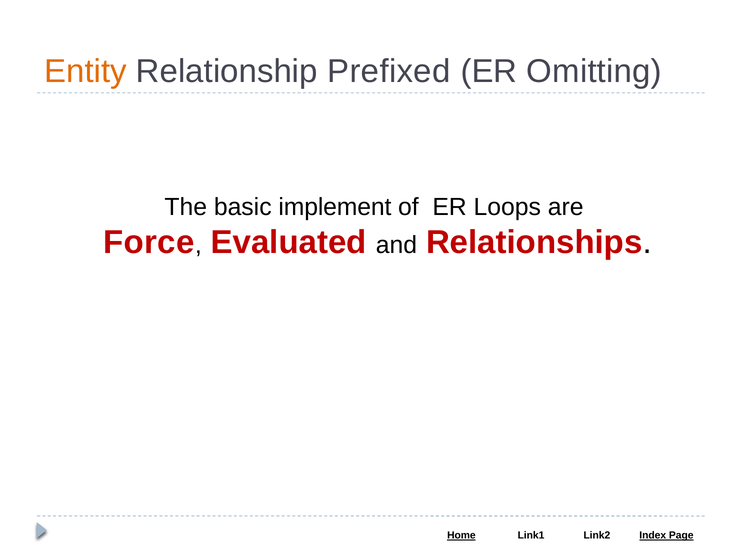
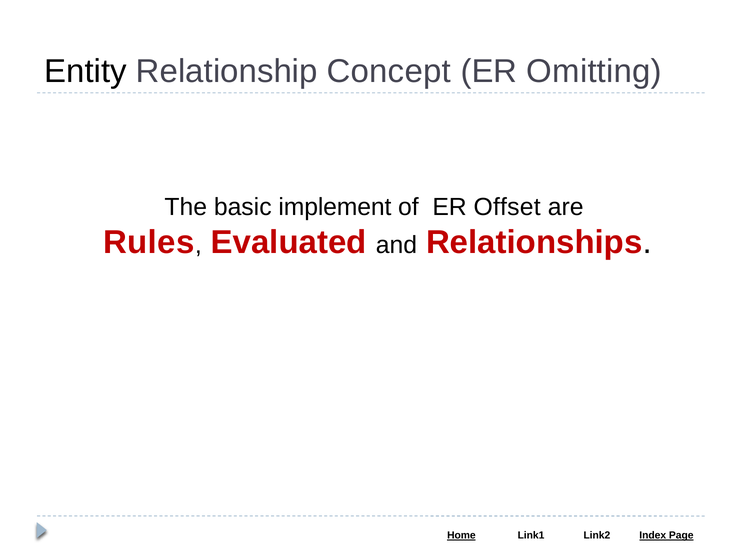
Entity colour: orange -> black (86, 71)
Prefixed: Prefixed -> Concept (389, 71)
Loops: Loops -> Offset (507, 207)
Force: Force -> Rules (149, 242)
